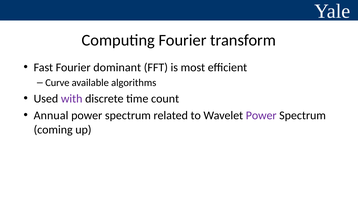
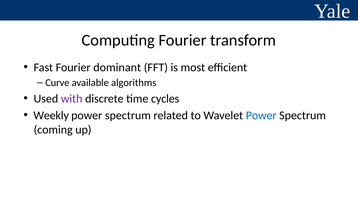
count: count -> cycles (165, 99)
Annual: Annual -> Weekly (51, 116)
Power colour: purple -> blue (261, 116)
